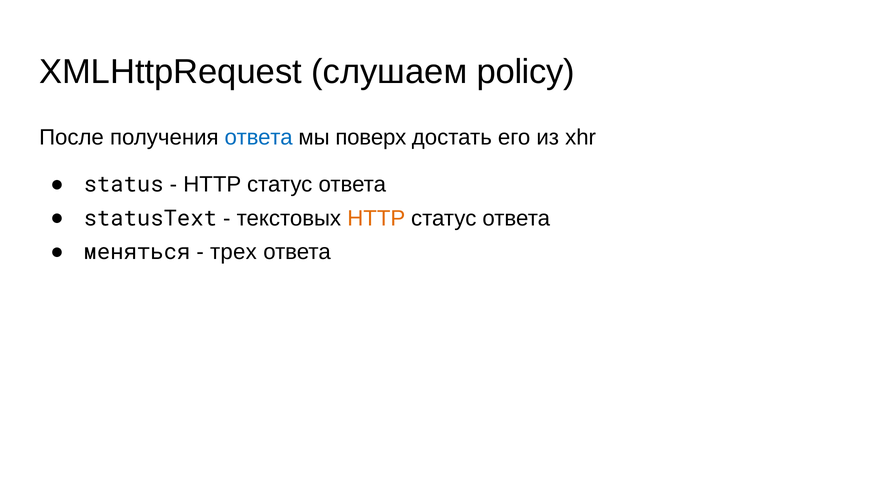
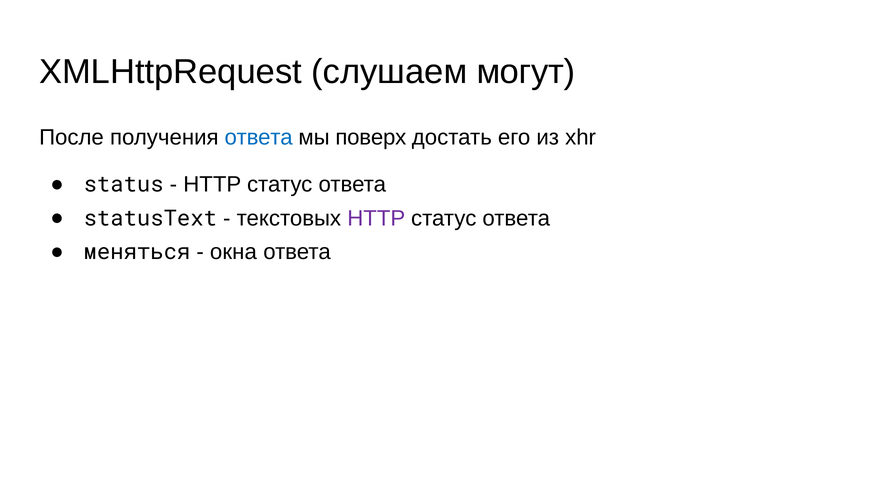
policy: policy -> могут (526, 72)
HTTP colour: orange -> purple (376, 218)
трех: трех -> окна (233, 252)
